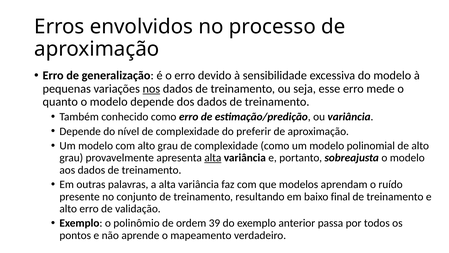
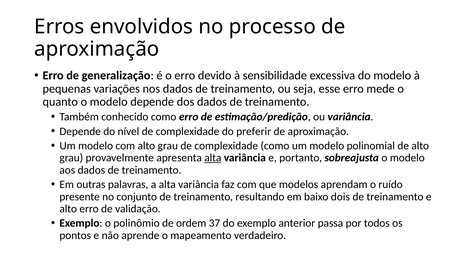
nos underline: present -> none (151, 89)
final: final -> dois (340, 196)
39: 39 -> 37 (214, 223)
